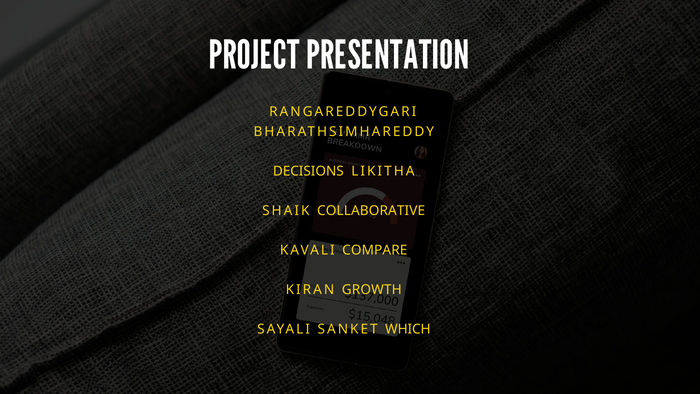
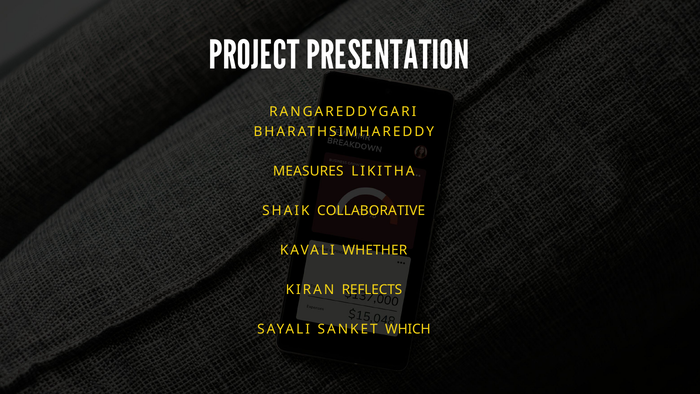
DECISIONS: DECISIONS -> MEASURES (308, 171)
COMPARE: COMPARE -> WHETHER (375, 250)
GROWTH: GROWTH -> REFLECTS (372, 289)
